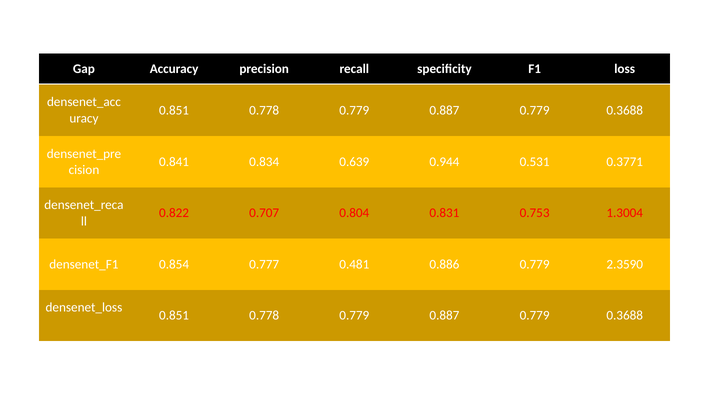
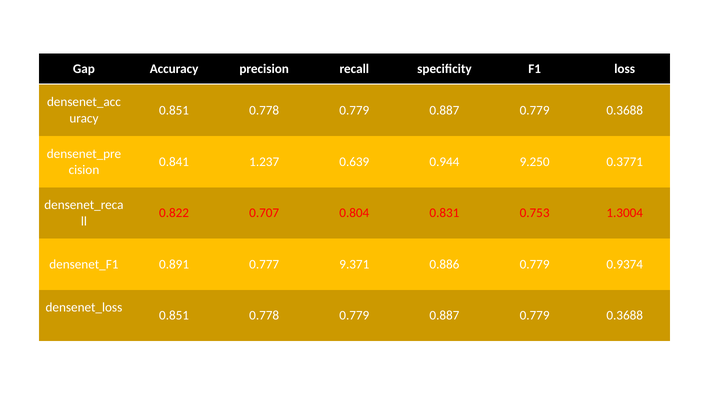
0.834: 0.834 -> 1.237 (264, 162)
0.531: 0.531 -> 9.250 (535, 162)
0.854: 0.854 -> 0.891 (174, 264)
0.481: 0.481 -> 9.371 (354, 264)
2.3590: 2.3590 -> 0.9374 (625, 264)
